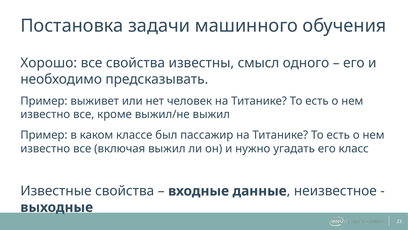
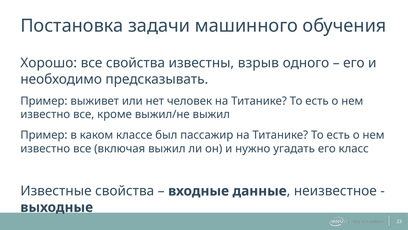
смысл: смысл -> взрыв (258, 63)
